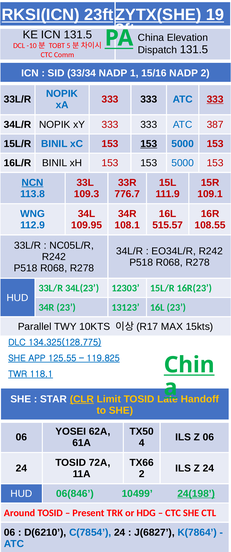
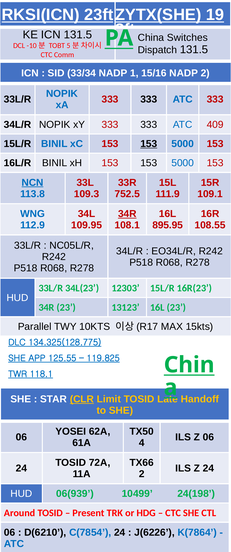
Elevation: Elevation -> Switches (187, 38)
333 underline: present -> none (215, 99)
387: 387 -> 409 (215, 125)
776.7: 776.7 -> 752.5 (127, 194)
34R underline: none -> present (127, 214)
515.57: 515.57 -> 895.95 (168, 225)
06(846: 06(846 -> 06(939 (75, 494)
24(198 underline: present -> none (196, 494)
J(6827: J(6827 -> J(6226 (154, 533)
